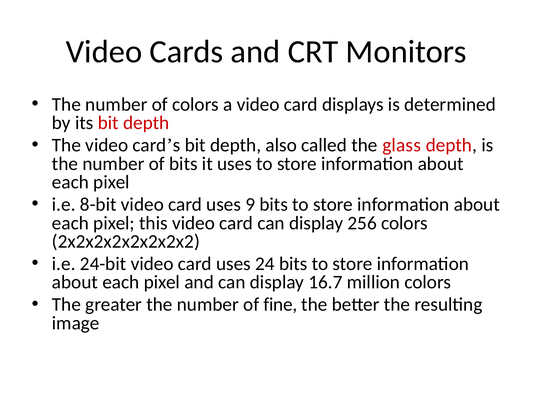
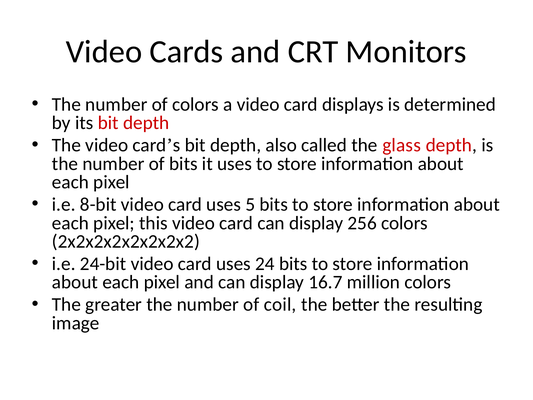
9: 9 -> 5 (250, 204)
fine: fine -> coil (280, 304)
